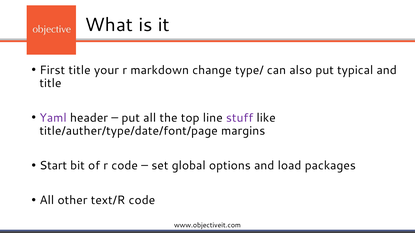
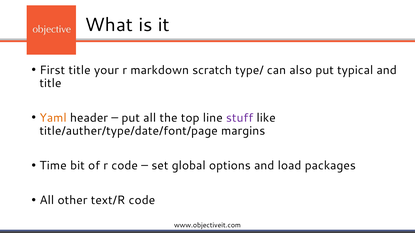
change: change -> scratch (212, 70)
Yaml colour: purple -> orange (53, 118)
Start: Start -> Time (53, 166)
